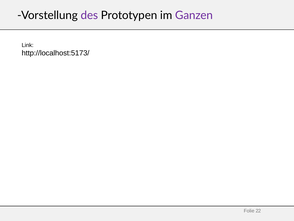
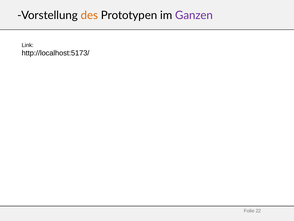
des colour: purple -> orange (89, 15)
